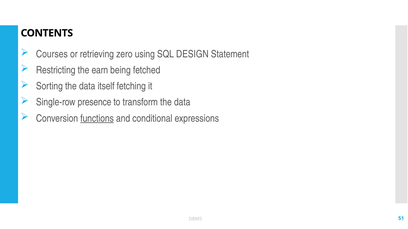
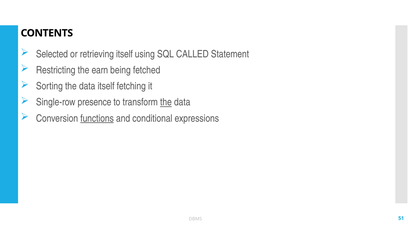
Courses: Courses -> Selected (52, 54)
retrieving zero: zero -> itself (124, 54)
DESIGN: DESIGN -> CALLED (192, 54)
the underline: none -> present (166, 103)
